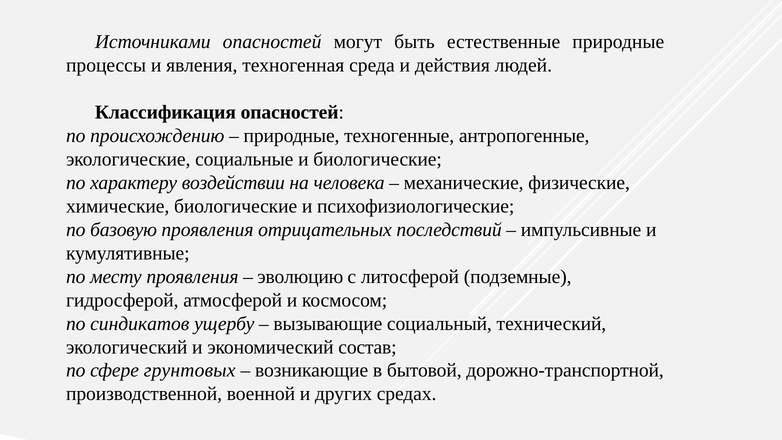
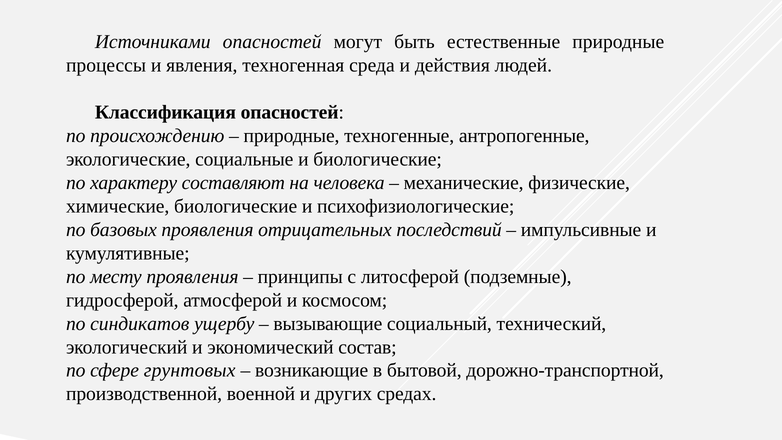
воздействии: воздействии -> составляют (233, 183)
базовую: базовую -> базовых (123, 230)
эволюцию: эволюцию -> принципы (300, 277)
